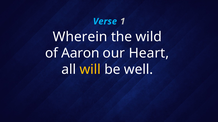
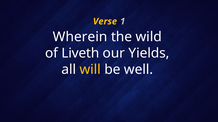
Verse colour: light blue -> yellow (105, 22)
Aaron: Aaron -> Liveth (80, 53)
Heart: Heart -> Yields (149, 53)
